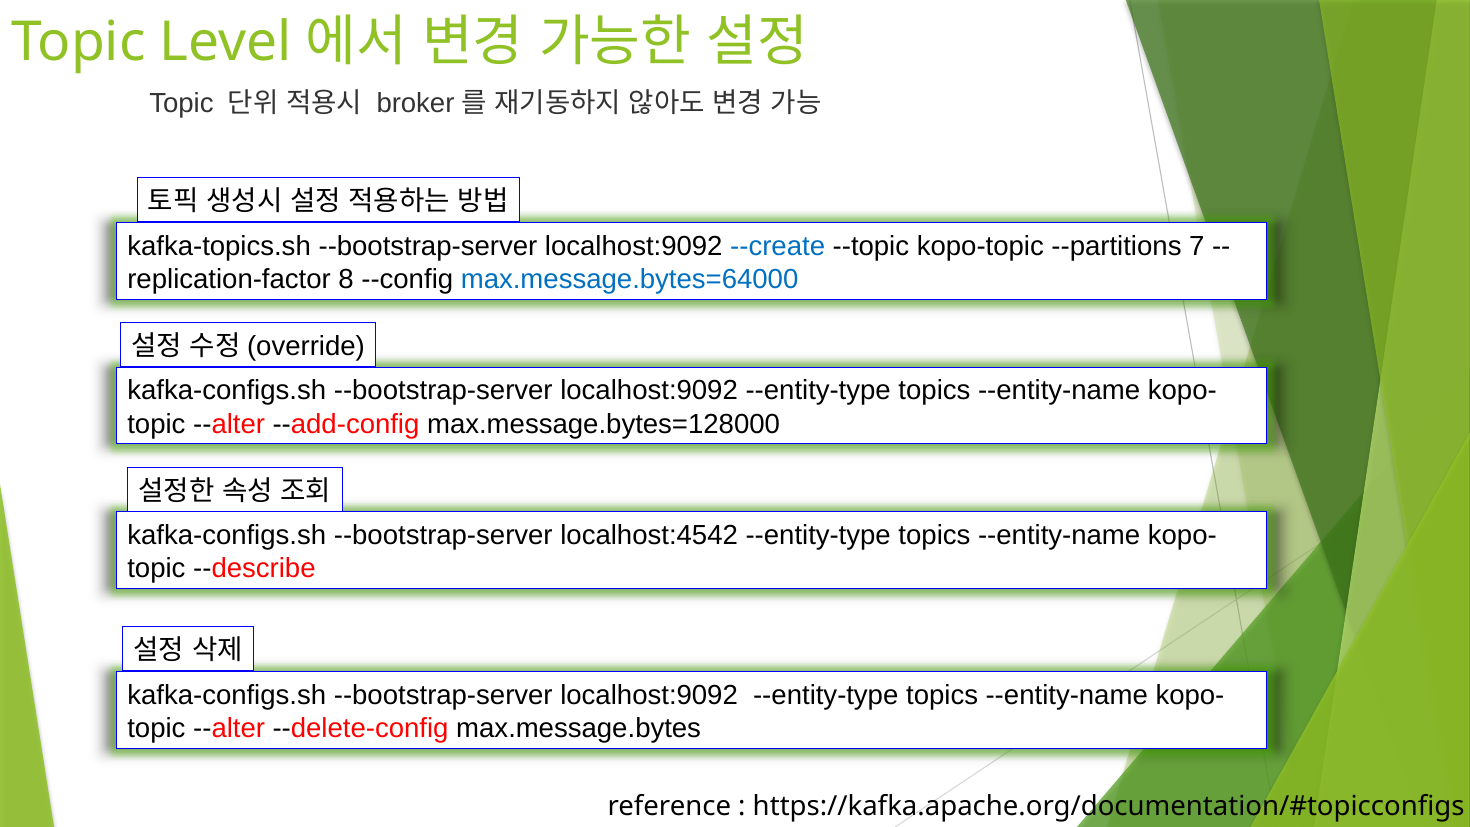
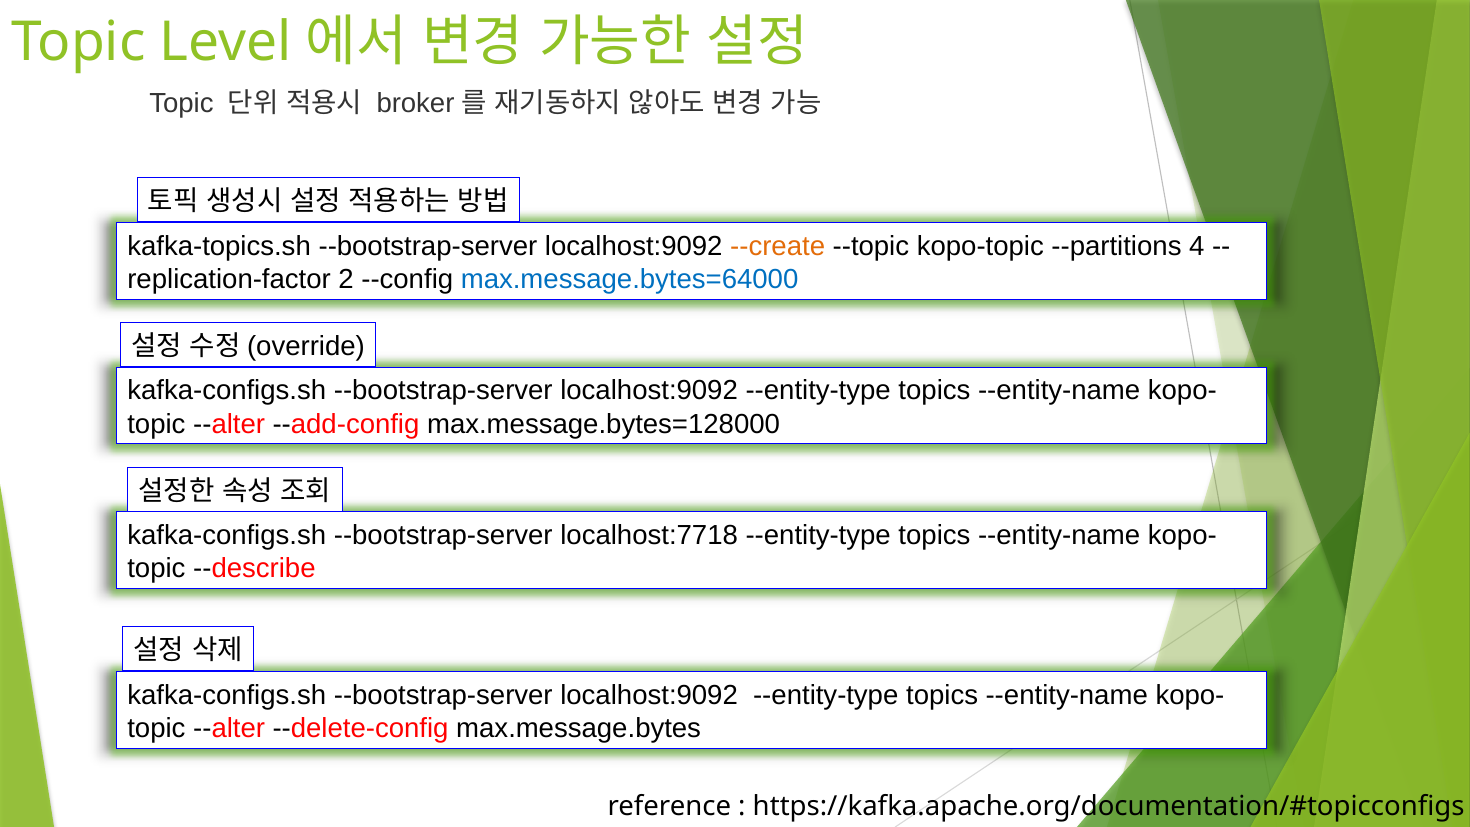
--create colour: blue -> orange (778, 246)
7: 7 -> 4 (1197, 246)
8: 8 -> 2 (346, 279)
localhost:4542: localhost:4542 -> localhost:7718 (649, 536)
